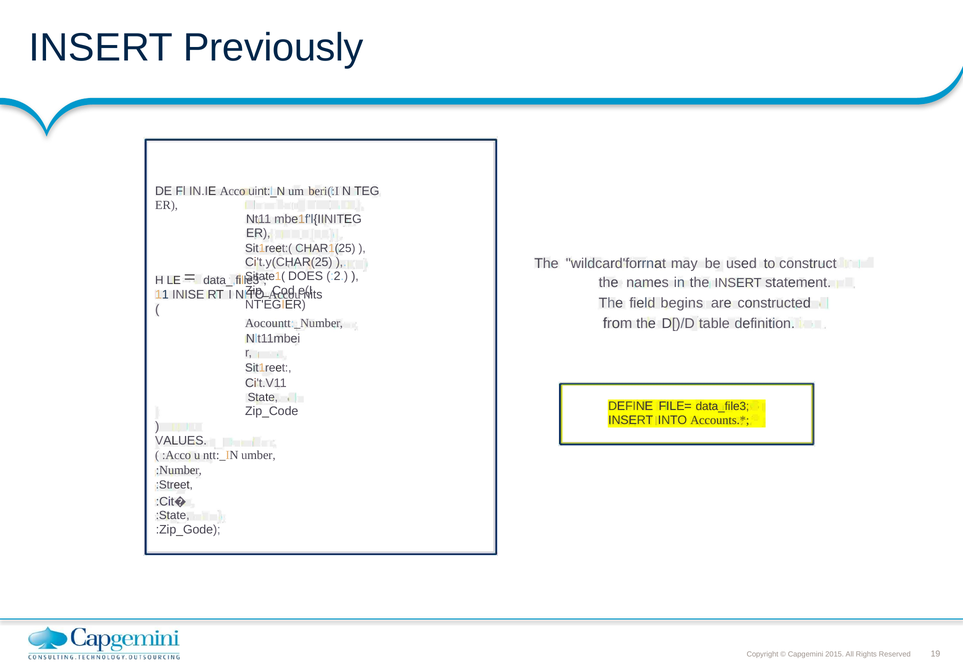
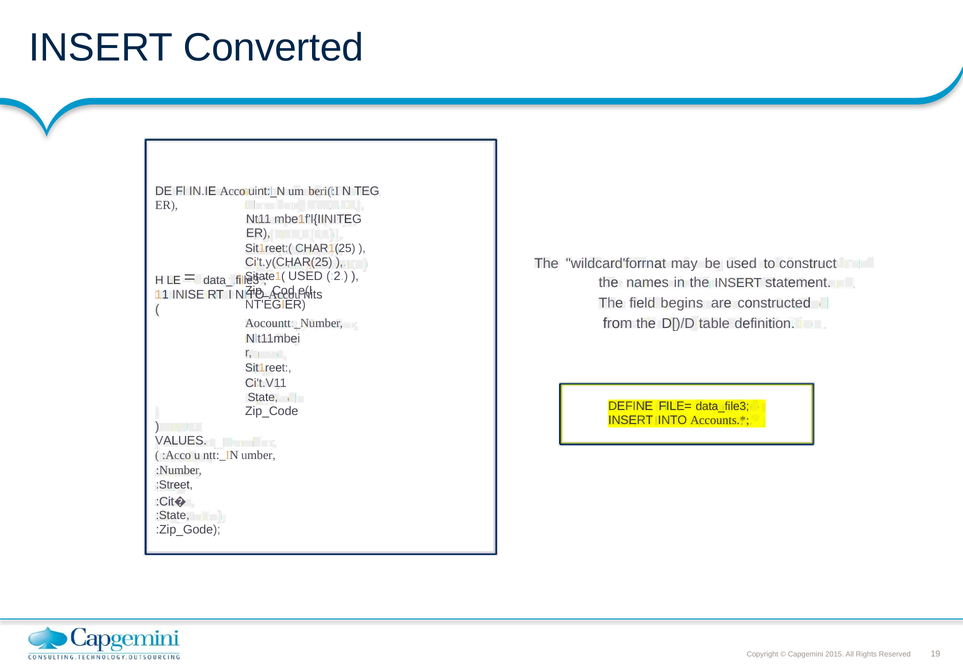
Previously: Previously -> Converted (274, 48)
DOES: DOES -> USED (305, 276)
